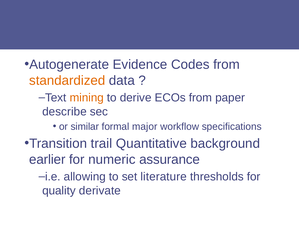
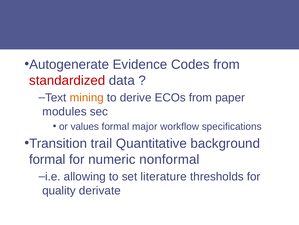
standardized colour: orange -> red (67, 80)
describe: describe -> modules (64, 111)
similar: similar -> values (85, 126)
earlier: earlier -> formal (47, 159)
assurance: assurance -> nonformal (169, 159)
